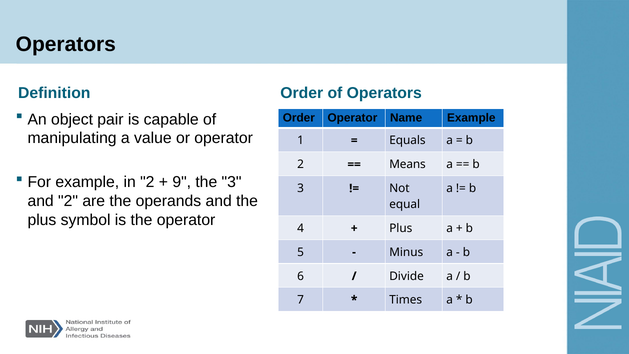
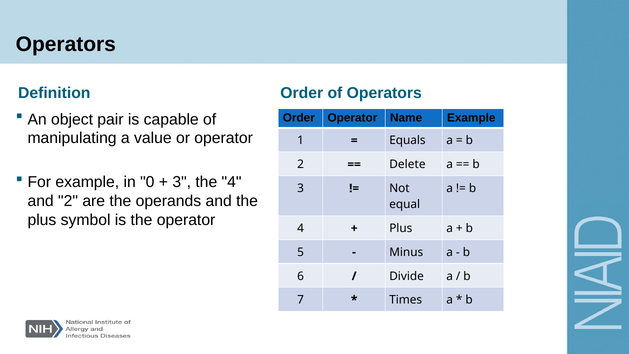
Means: Means -> Delete (407, 164)
in 2: 2 -> 0 (147, 182)
9: 9 -> 3 (182, 182)
the 3: 3 -> 4 (232, 182)
